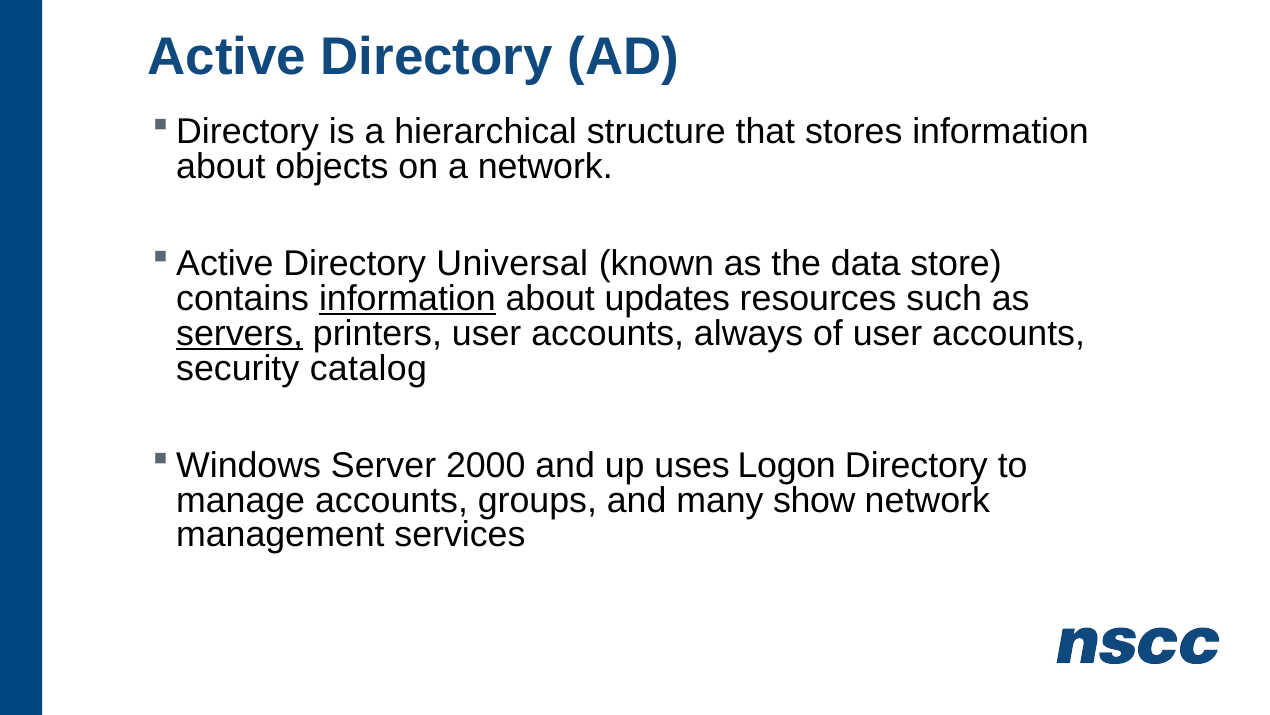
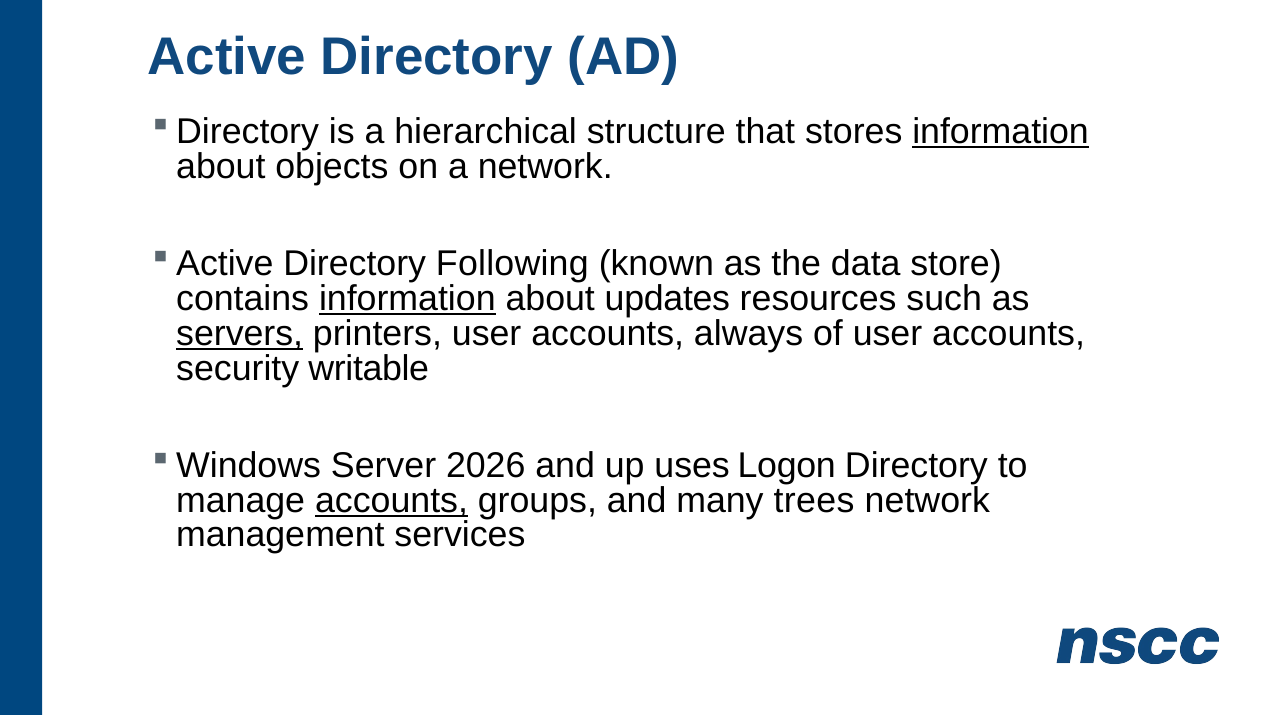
information underline: none -> present (1001, 132)
Universal: Universal -> Following (512, 264)
catalog: catalog -> writable (369, 368)
2000: 2000 -> 2026 (486, 465)
accounts underline: none -> present (392, 500)
show: show -> trees (814, 500)
